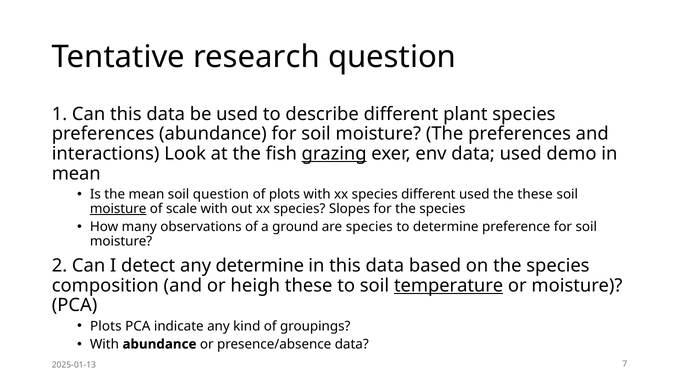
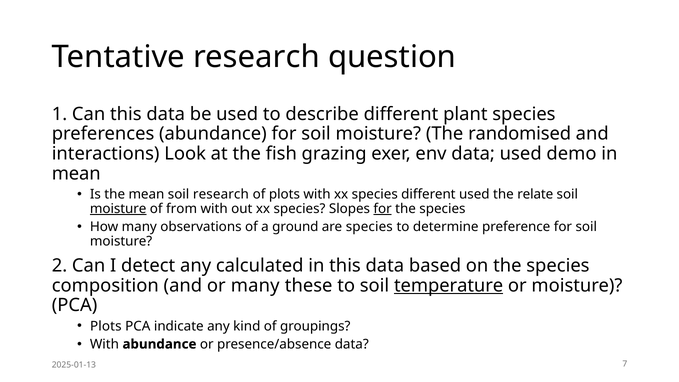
The preferences: preferences -> randomised (520, 134)
grazing underline: present -> none (334, 154)
soil question: question -> research (221, 194)
the these: these -> relate (535, 194)
scale: scale -> from (182, 209)
for underline: none -> present (383, 209)
any determine: determine -> calculated (260, 266)
or heigh: heigh -> many (255, 285)
